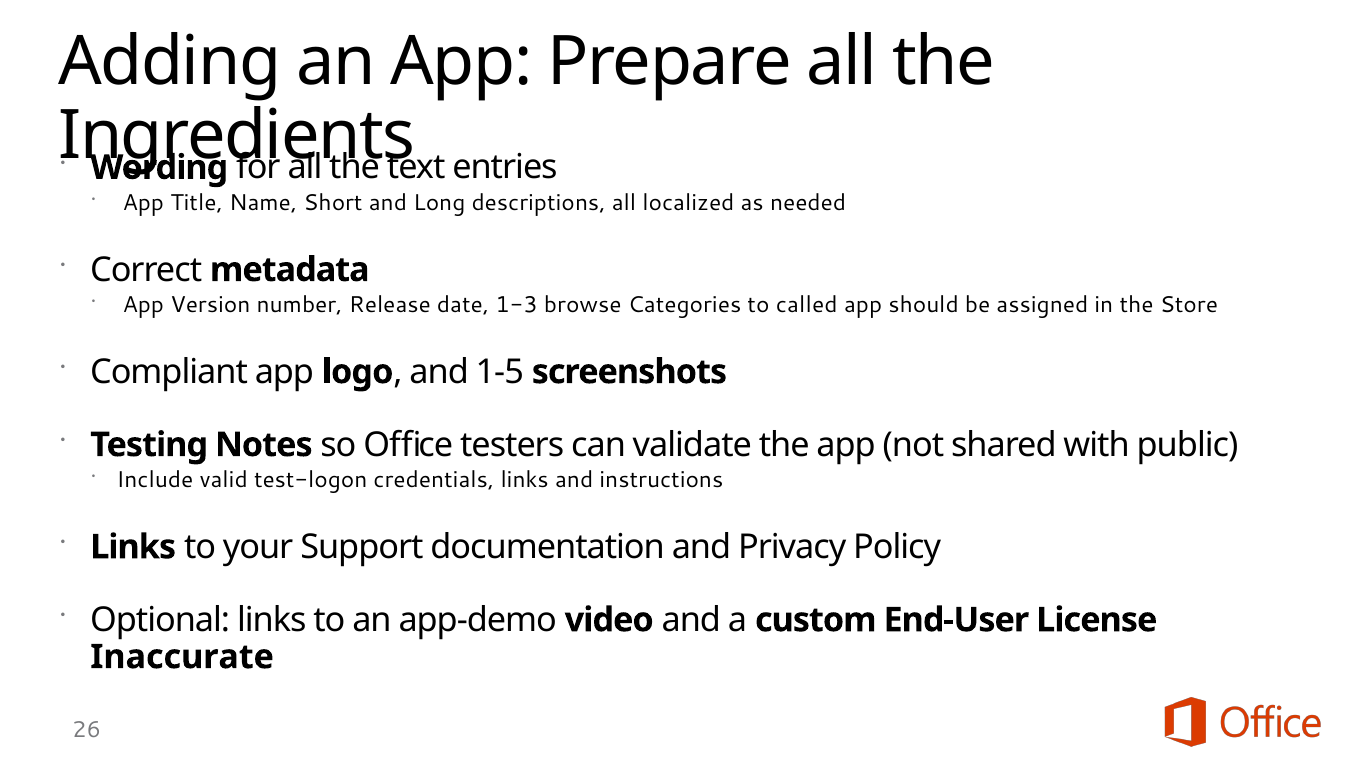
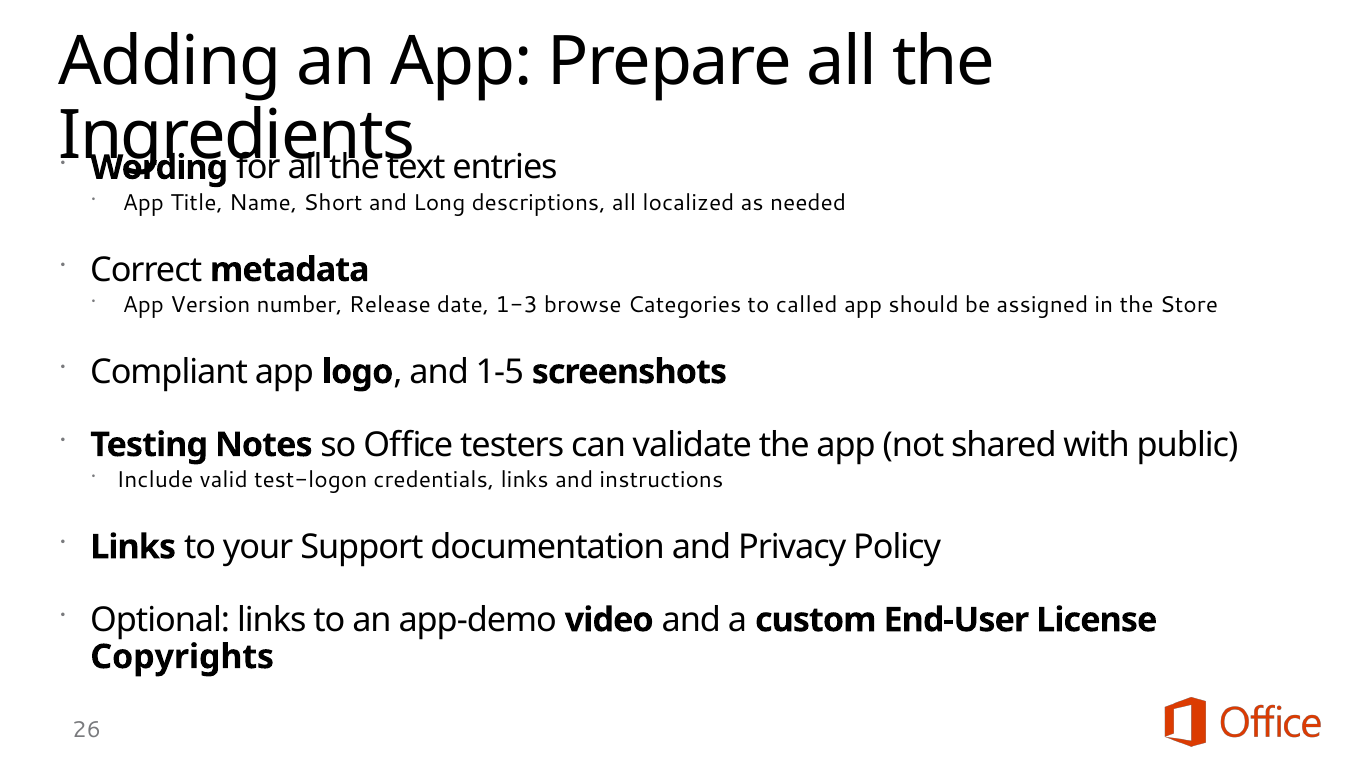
Inaccurate: Inaccurate -> Copyrights (182, 657)
